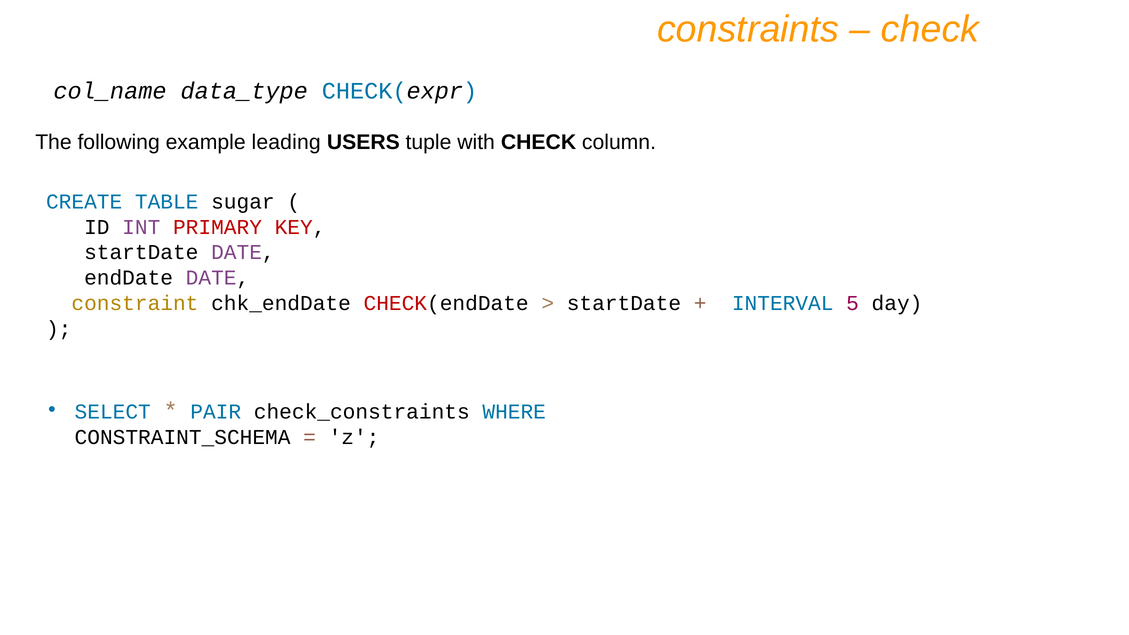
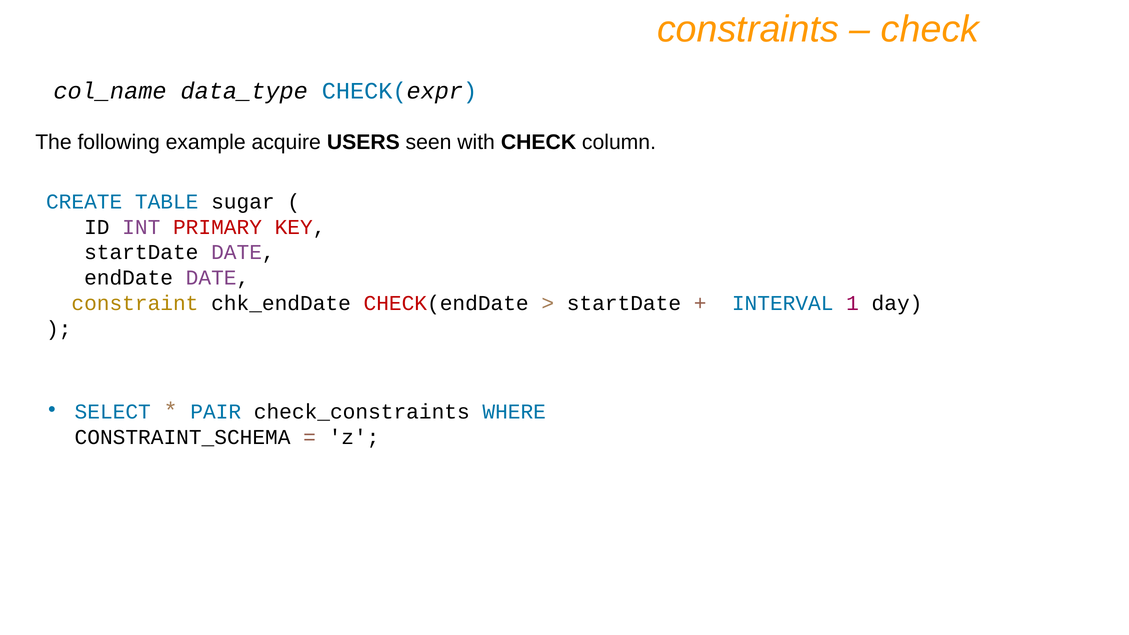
leading: leading -> acquire (286, 142)
tuple: tuple -> seen (429, 142)
5: 5 -> 1 (853, 303)
